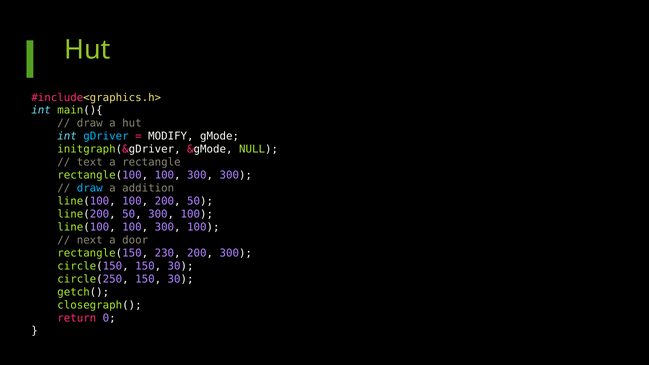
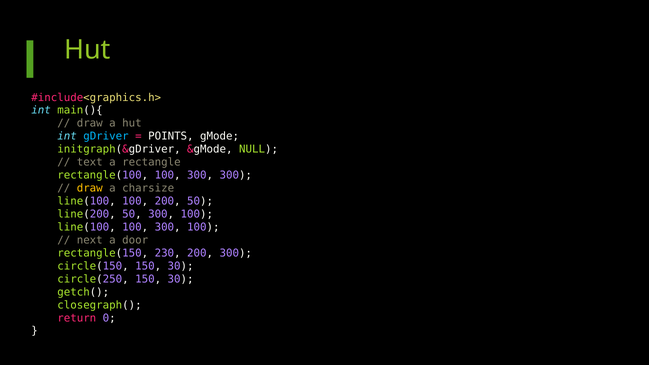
MODIFY: MODIFY -> POINTS (171, 136)
draw colour: light blue -> yellow (90, 188)
addition: addition -> charsize (148, 188)
